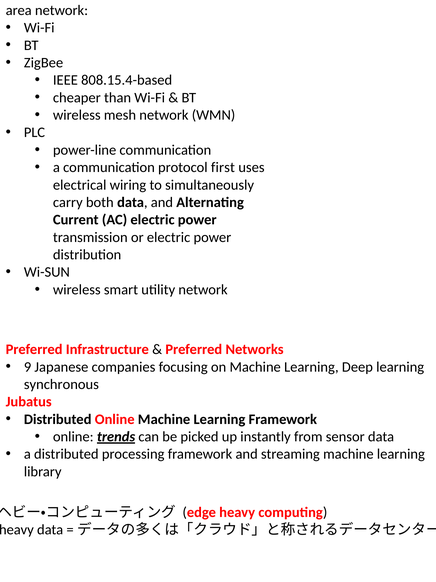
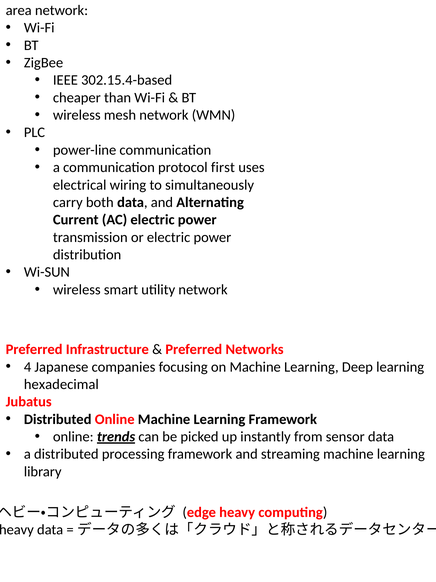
808.15.4-based: 808.15.4-based -> 302.15.4-based (127, 80)
9: 9 -> 4 (28, 366)
synchronous: synchronous -> hexadecimal (61, 384)
